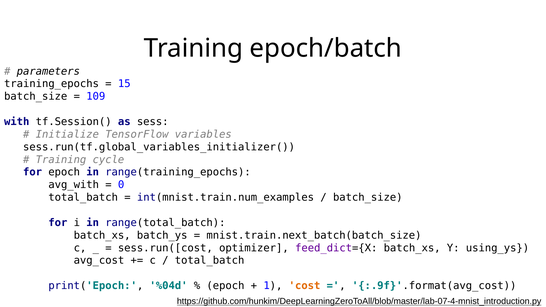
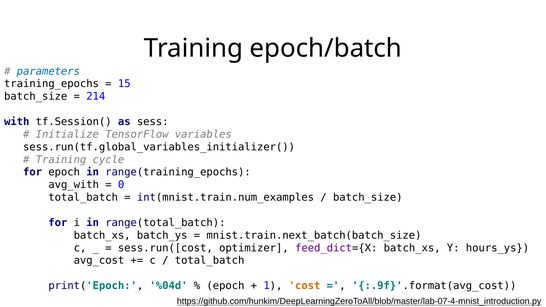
parameters colour: black -> blue (48, 71)
109: 109 -> 214 (96, 97)
using_ys: using_ys -> hours_ys (497, 248)
